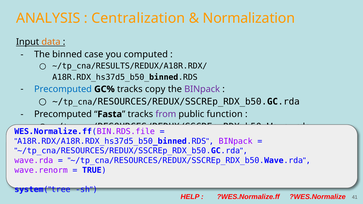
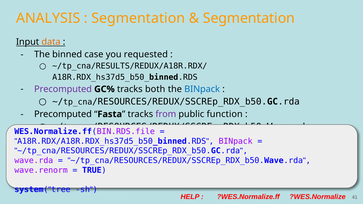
Centralization: Centralization -> Segmentation (138, 18)
Normalization: Normalization -> Segmentation (249, 18)
computed: computed -> requested (146, 54)
Precomputed colour: blue -> purple (63, 89)
copy: copy -> both (155, 89)
BINpack colour: purple -> blue (202, 89)
